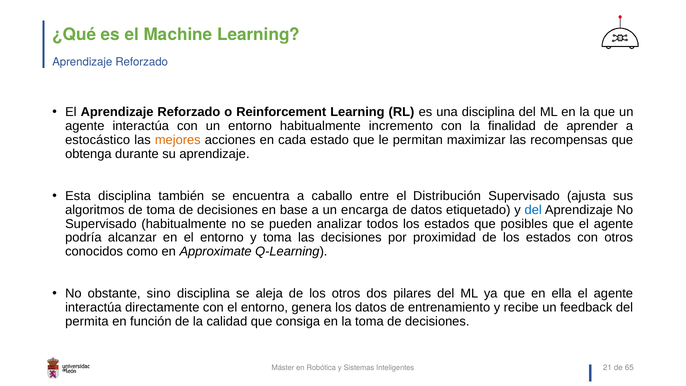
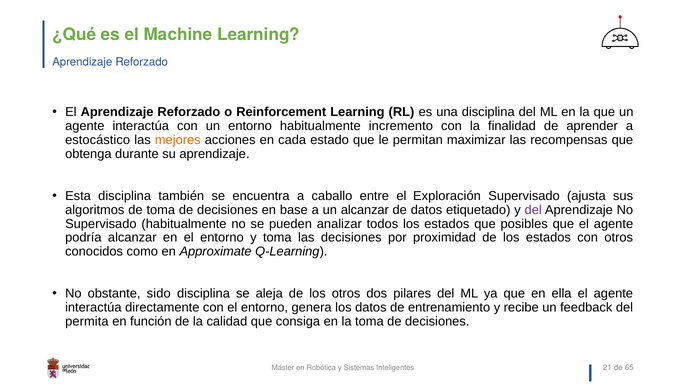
Distribución: Distribución -> Exploración (447, 196)
un encarga: encarga -> alcanzar (365, 210)
del colour: blue -> purple (533, 210)
sino: sino -> sido (159, 294)
